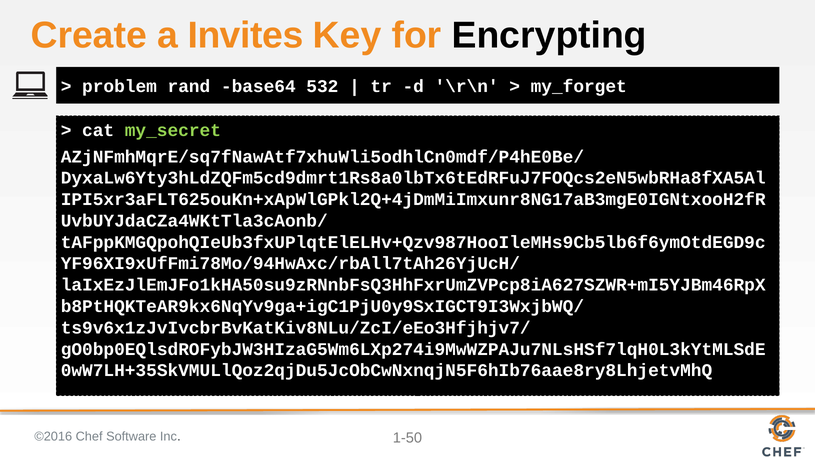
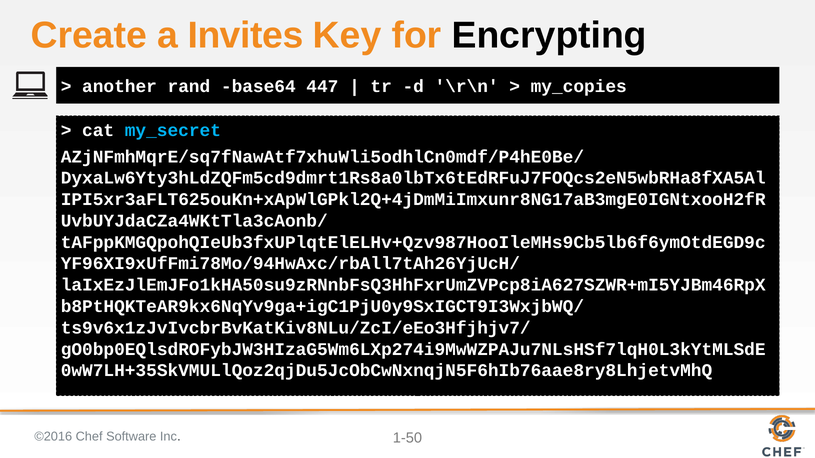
problem: problem -> another (119, 87)
532: 532 -> 447 (322, 87)
my_forget: my_forget -> my_copies (579, 87)
my_secret colour: light green -> light blue (173, 130)
